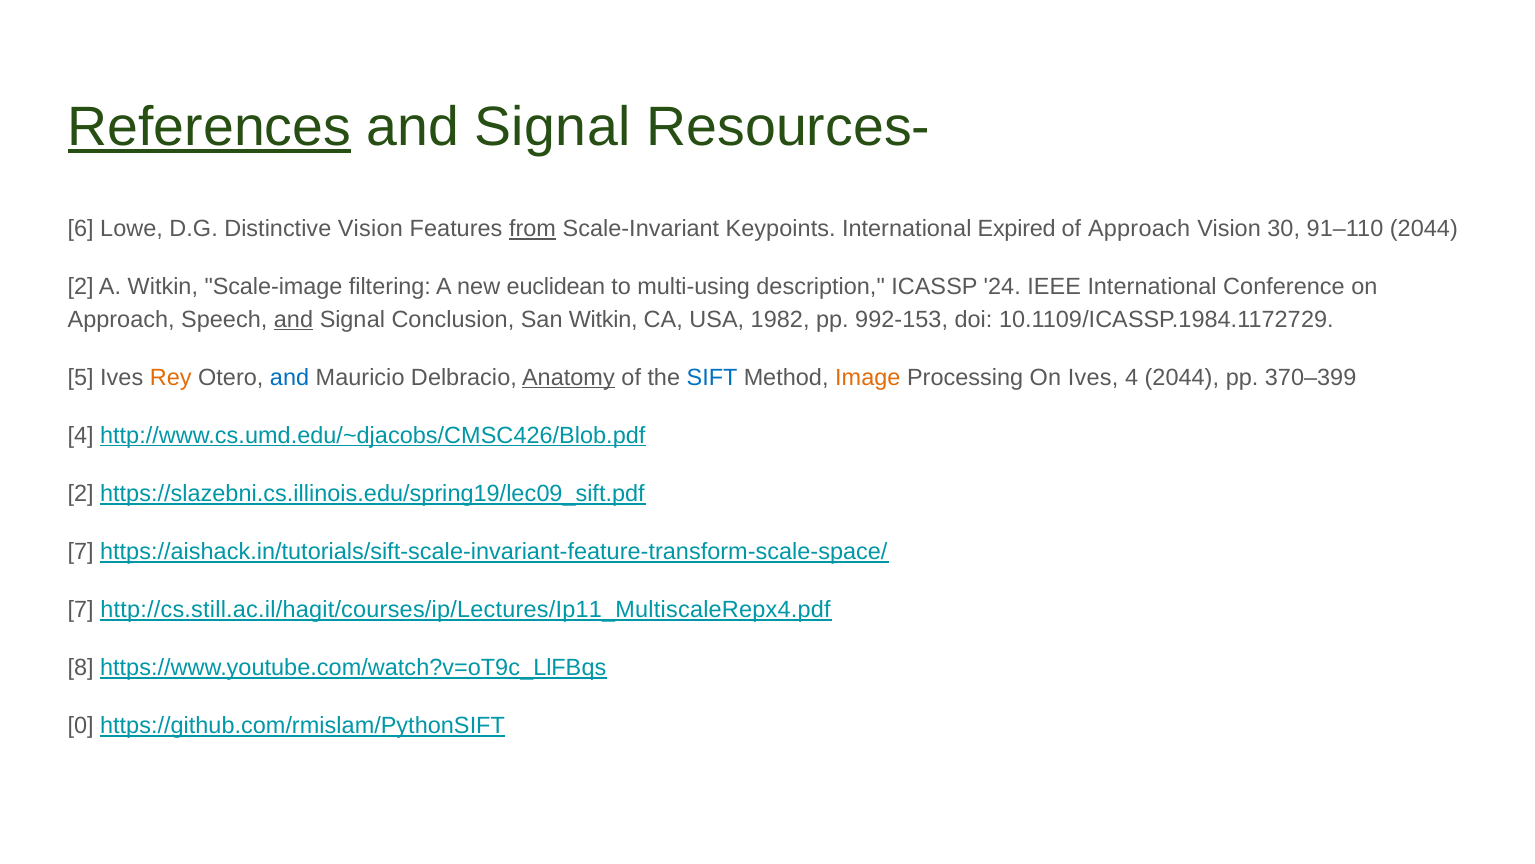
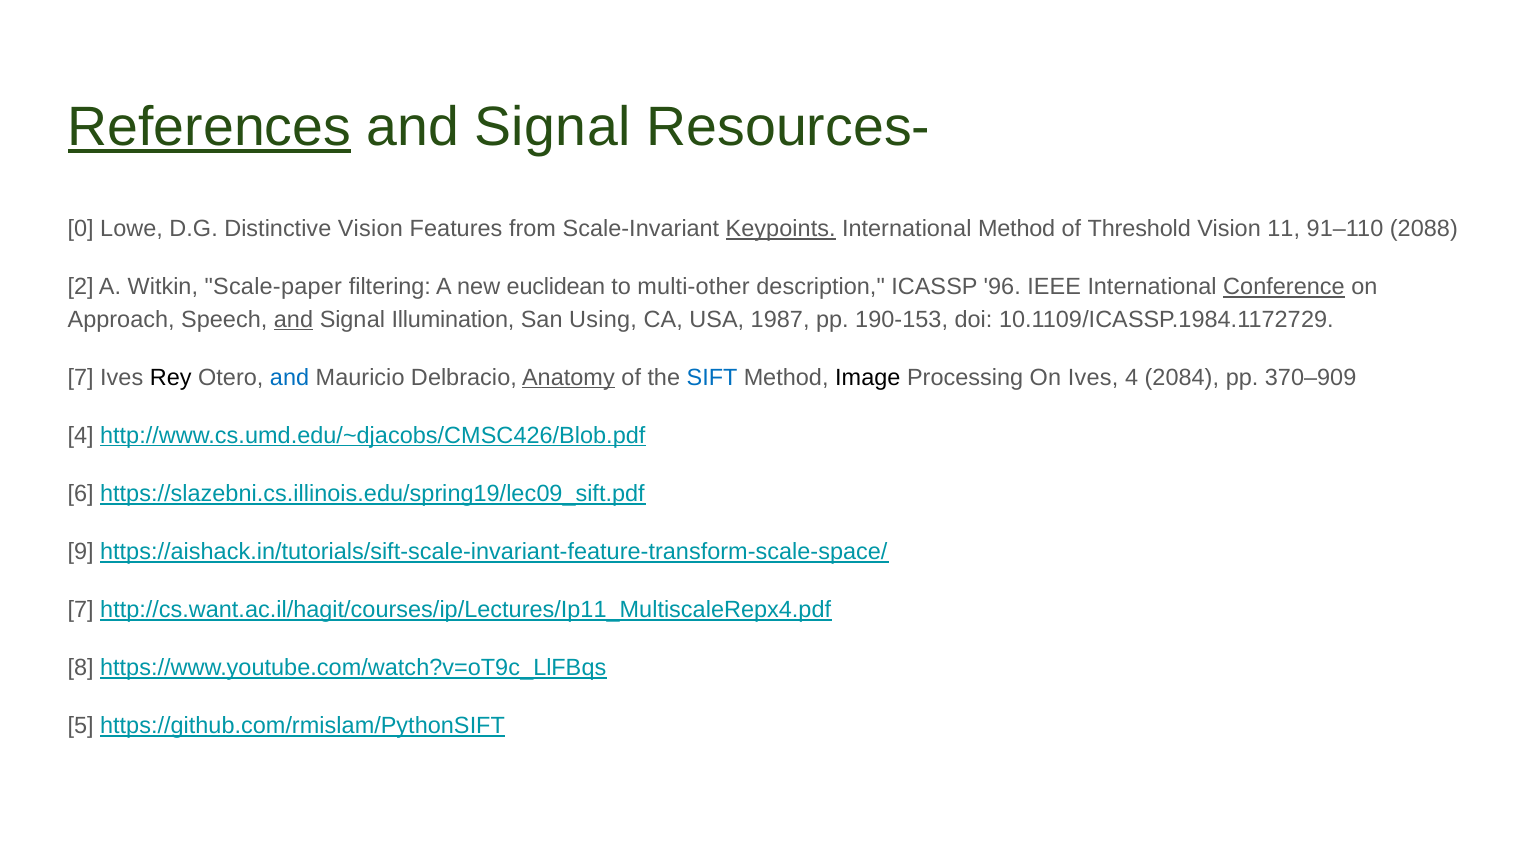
6: 6 -> 0 (81, 229)
from underline: present -> none (533, 229)
Keypoints underline: none -> present (781, 229)
International Expired: Expired -> Method (1017, 229)
of Approach: Approach -> Threshold (1139, 229)
30: 30 -> 11 (1284, 229)
91–110 2044: 2044 -> 2088 (1424, 229)
Scale-image: Scale-image -> Scale-paper (273, 287)
multi-using: multi-using -> multi-other (694, 287)
24: 24 -> 96 (1002, 287)
Conference underline: none -> present (1284, 287)
Conclusion: Conclusion -> Illumination (453, 319)
San Witkin: Witkin -> Using (603, 319)
1982: 1982 -> 1987 (780, 319)
992-153: 992-153 -> 190-153 (902, 319)
5: 5 -> 7 (81, 377)
Rey colour: orange -> black (171, 377)
Image colour: orange -> black (868, 377)
4 2044: 2044 -> 2084 (1182, 377)
370–399: 370–399 -> 370–909 (1311, 377)
2: 2 -> 6 (81, 493)
7: 7 -> 9 (81, 551)
http://cs.still.ac.il/hagit/courses/ip/Lectures/Ip11_MultiscaleRepx4.pdf: http://cs.still.ac.il/hagit/courses/ip/Lectures/Ip11_MultiscaleRepx4.pdf -> http://cs.want.ac.il/hagit/courses/ip/Lectures/Ip11_MultiscaleRepx4.pdf (466, 609)
0: 0 -> 5 (81, 725)
